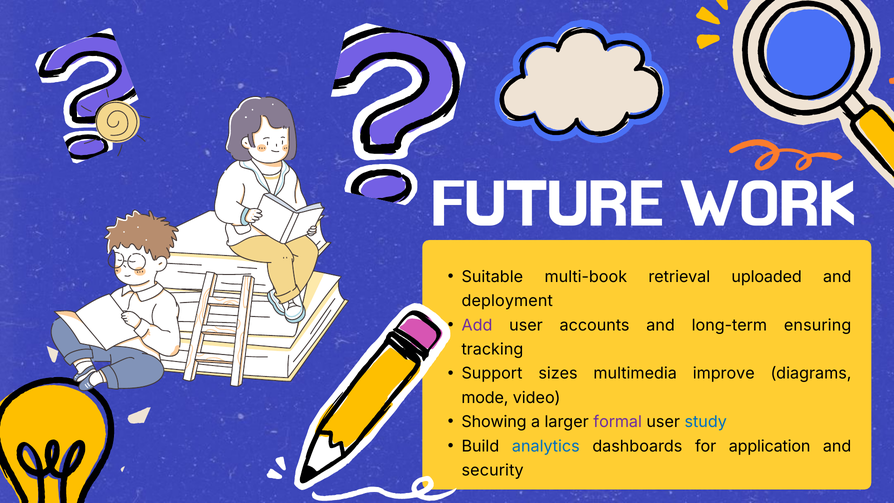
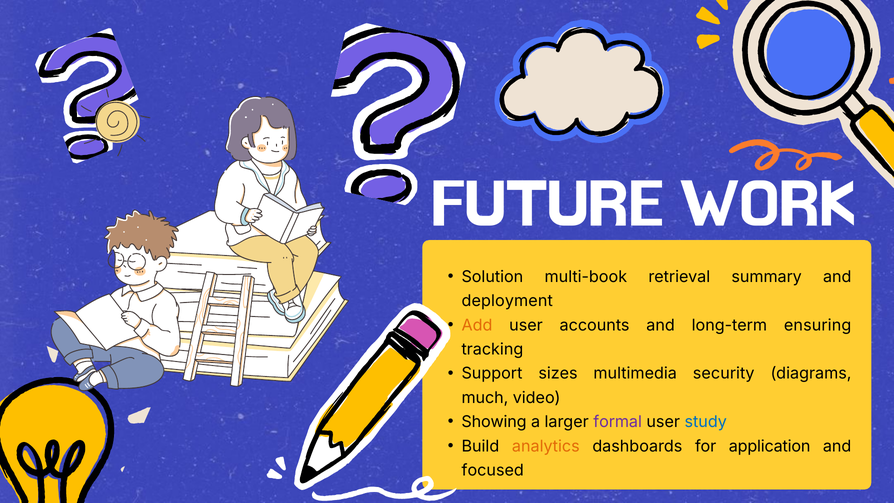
Suitable: Suitable -> Solution (492, 277)
uploaded: uploaded -> summary (767, 277)
Add colour: purple -> orange (477, 325)
improve: improve -> security (724, 374)
mode: mode -> much (485, 398)
analytics colour: blue -> orange (546, 446)
security: security -> focused (493, 470)
